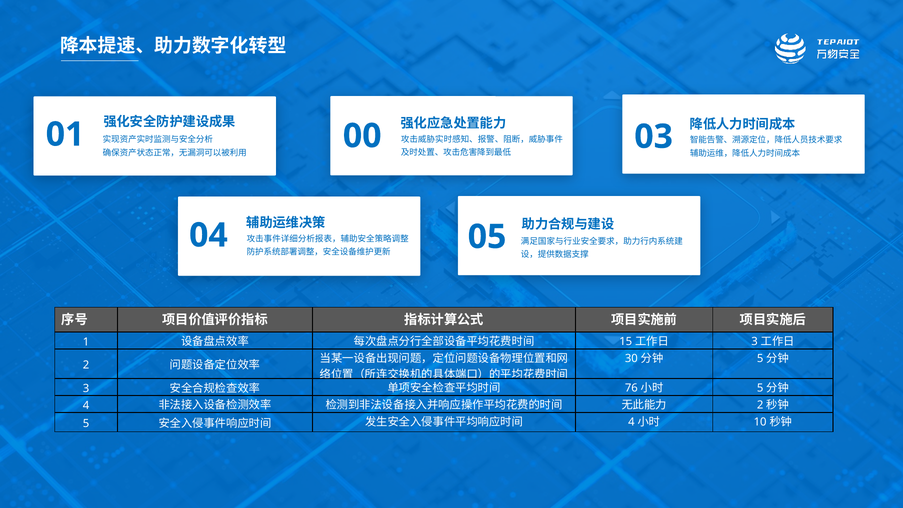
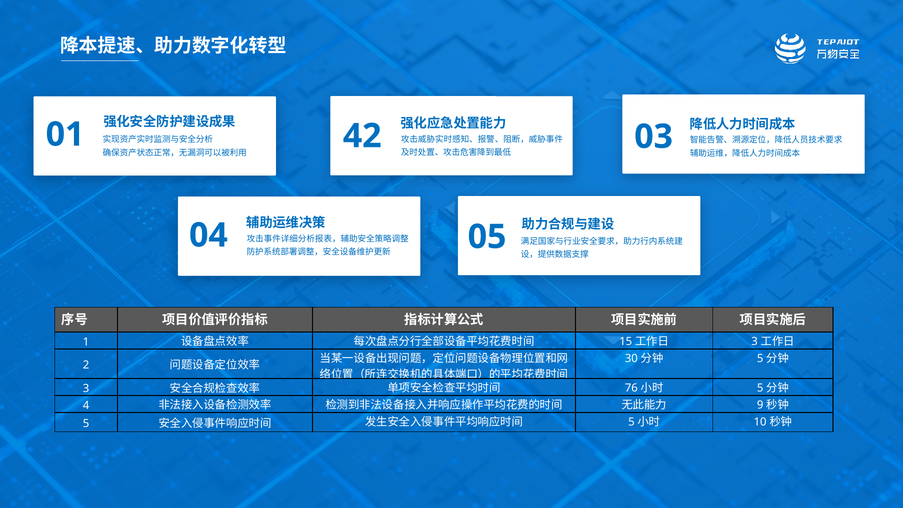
00: 00 -> 42 (362, 136)
2: 2 -> 9 (760, 405)
4: 4 -> 5 (631, 422)
